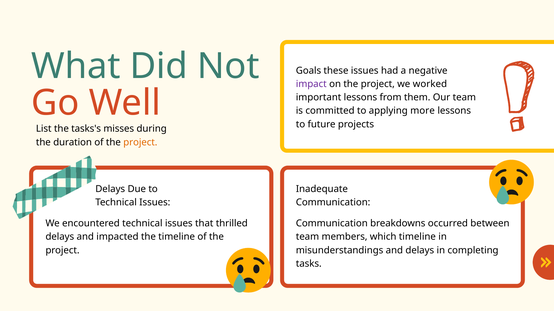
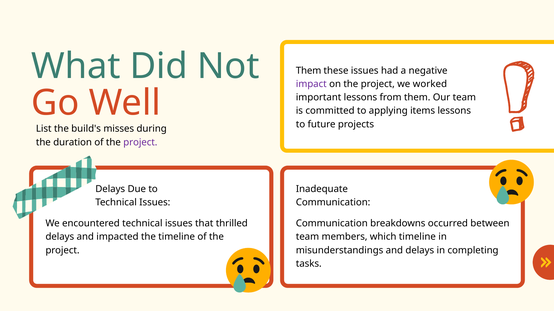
Goals: Goals -> Them (309, 71)
more: more -> items (423, 111)
tasks's: tasks's -> build's (86, 129)
project colour: orange -> purple (140, 143)
